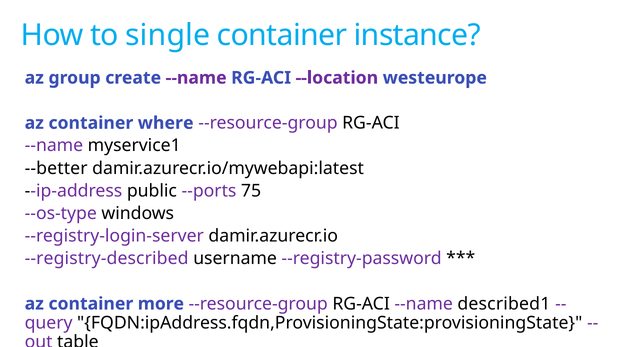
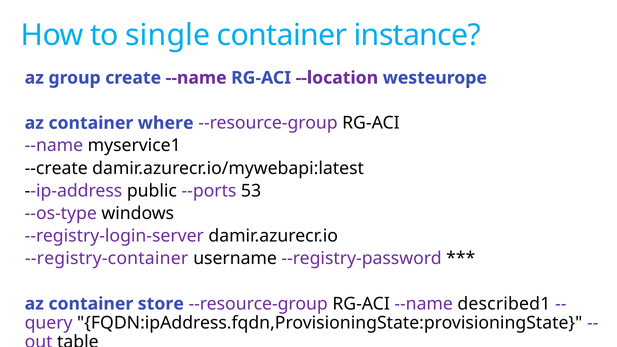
--better: --better -> --create (56, 168)
75: 75 -> 53 (251, 191)
--registry-described: --registry-described -> --registry-container (107, 259)
more: more -> store (161, 304)
